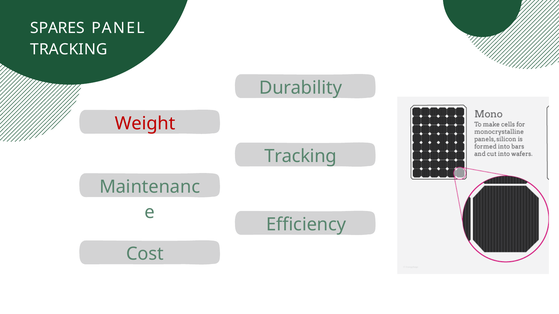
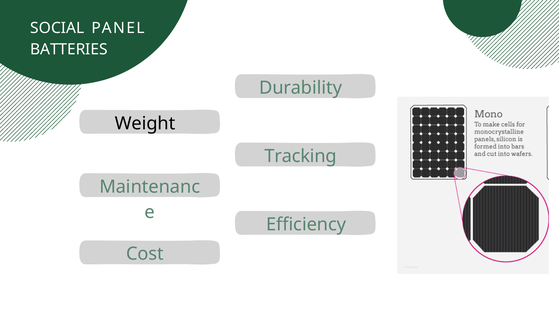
SPARES: SPARES -> SOCIAL (57, 28)
TRACKING: TRACKING -> BATTERIES (69, 50)
Weight colour: red -> black (145, 124)
